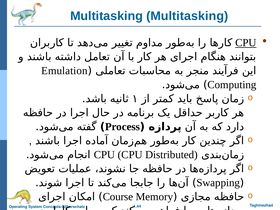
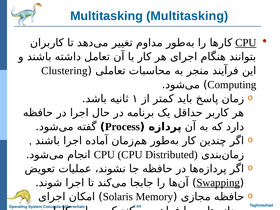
Emulation: Emulation -> Clustering (64, 71)
Swapping underline: none -> present (218, 183)
Course: Course -> Solaris (118, 197)
